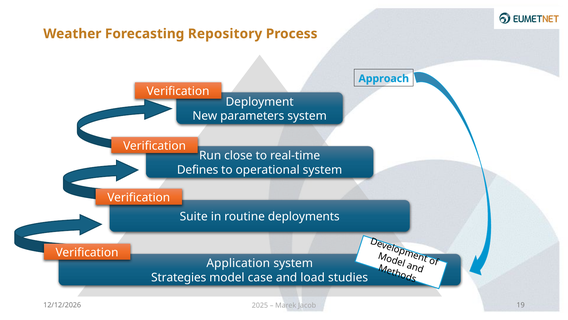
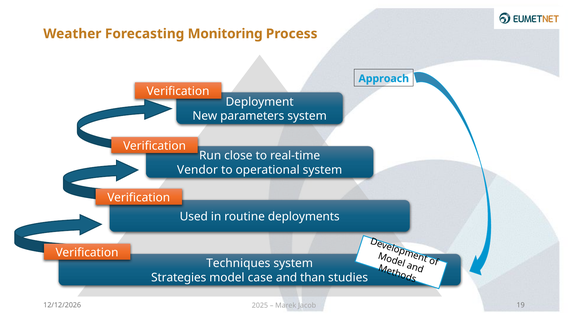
Repository: Repository -> Monitoring (225, 34)
Defines: Defines -> Vendor (198, 170)
Suite: Suite -> Used (194, 216)
Application: Application -> Techniques (238, 263)
load: load -> than (313, 277)
